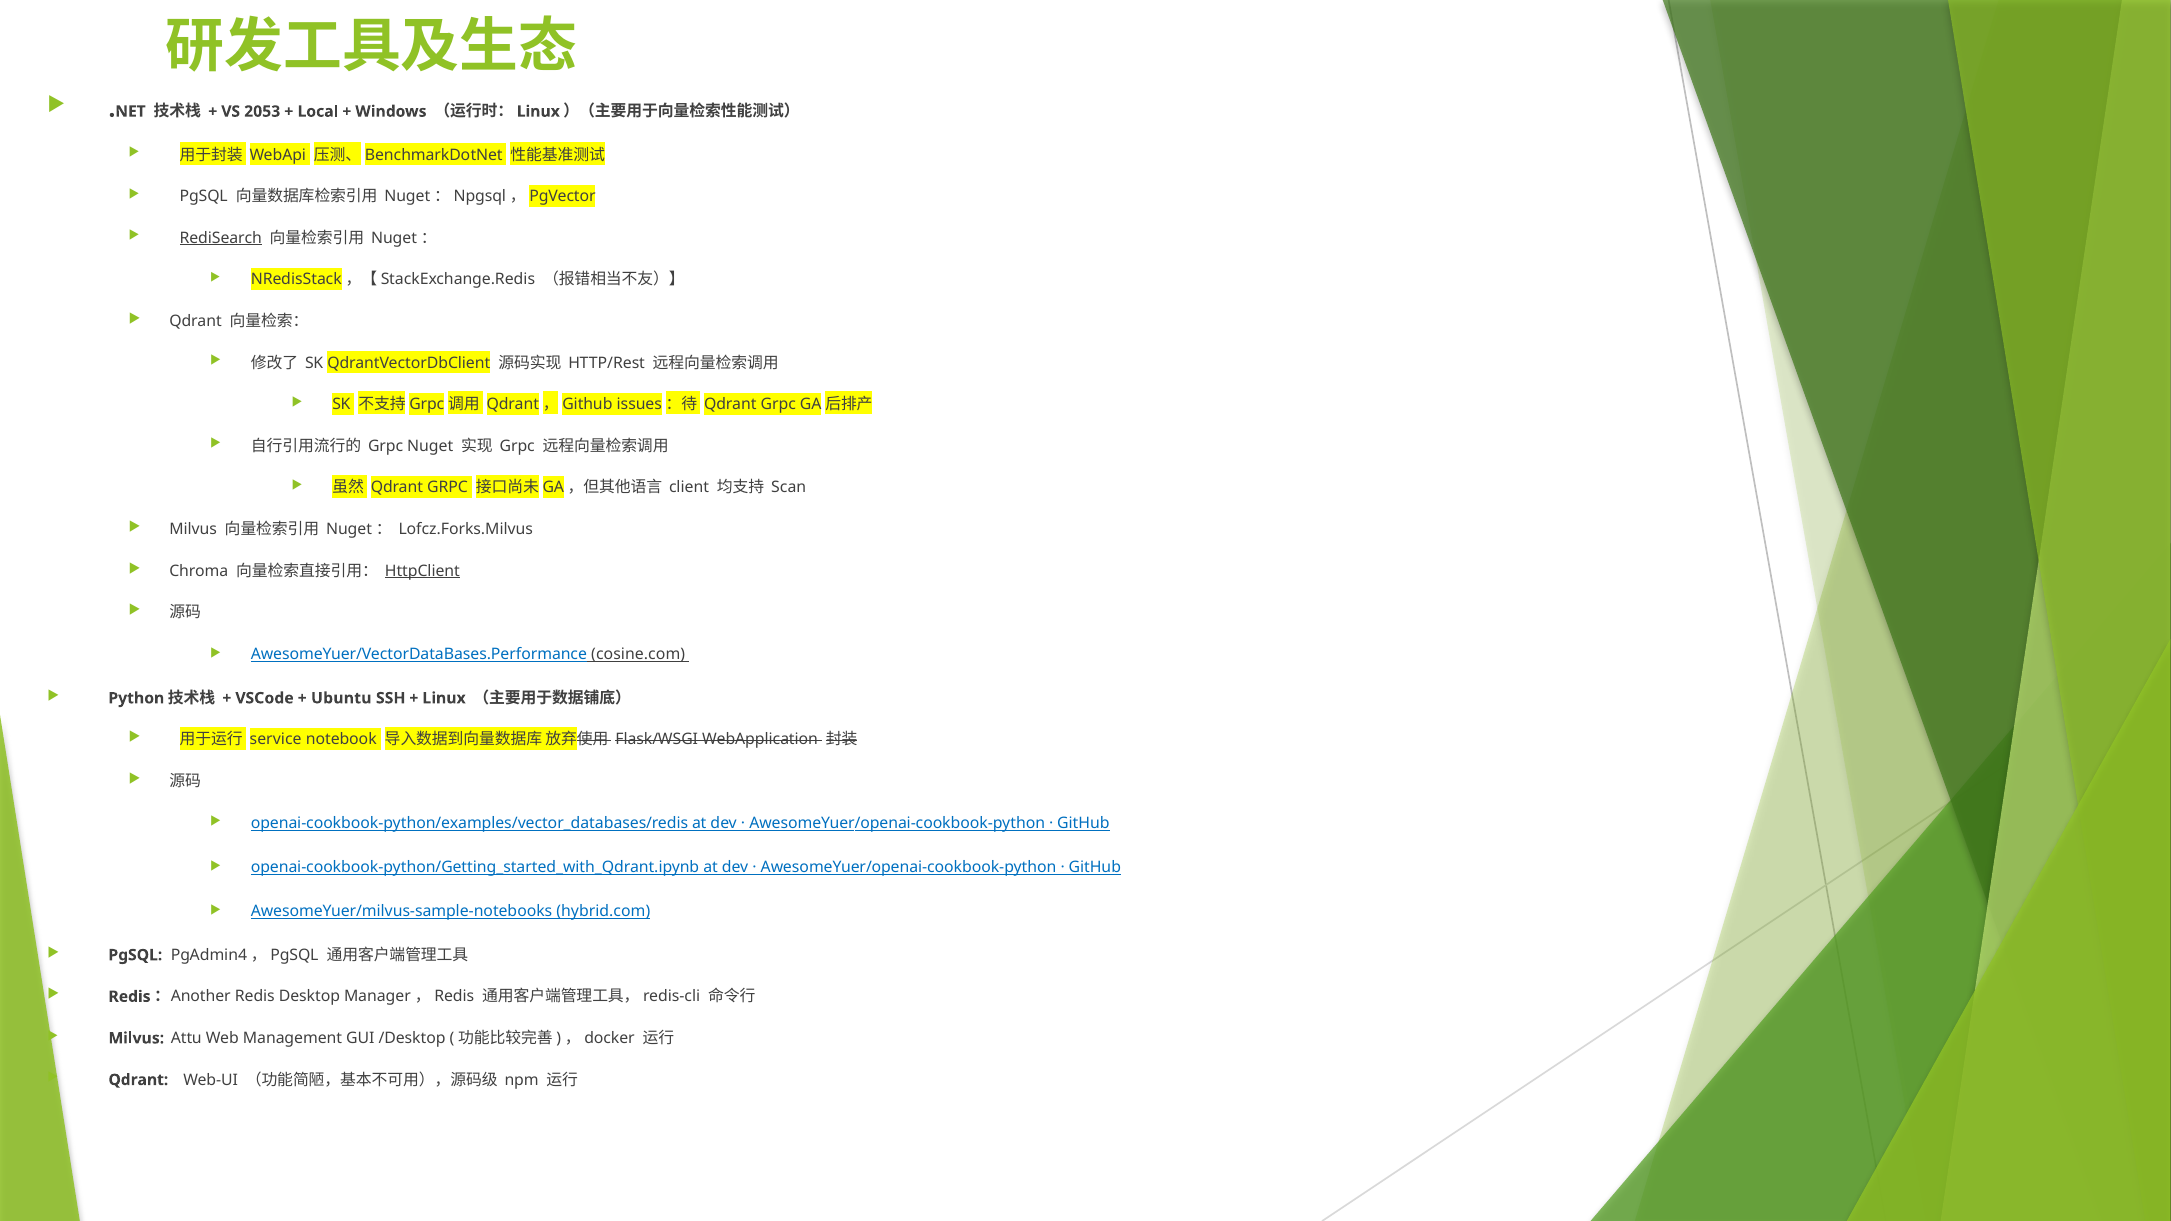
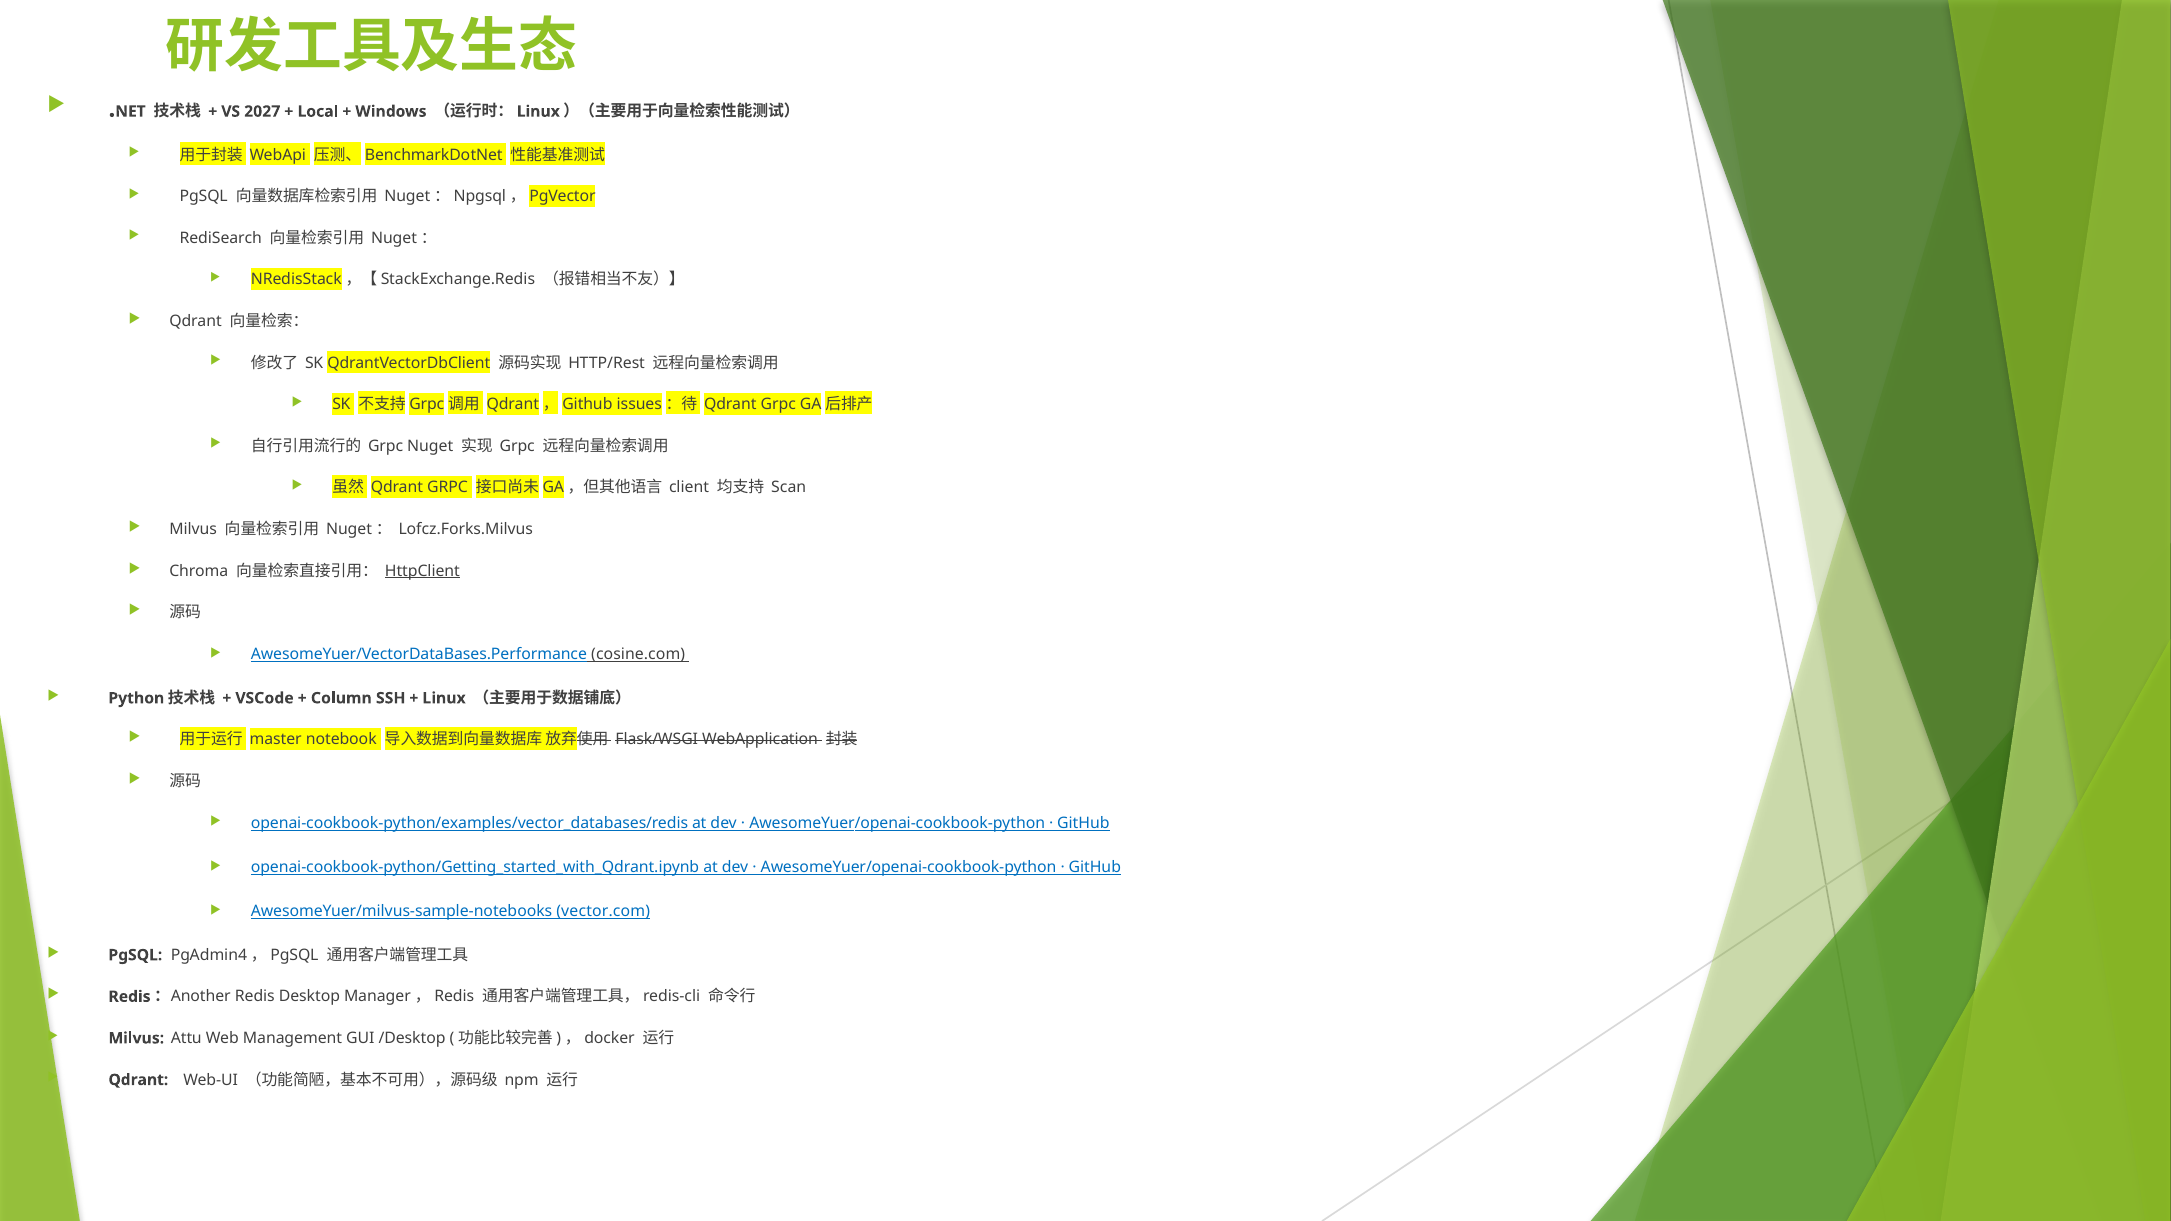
2053: 2053 -> 2027 (262, 112)
RediSearch underline: present -> none (221, 238)
Ubuntu: Ubuntu -> Column (341, 698)
service: service -> master (276, 740)
hybrid.com: hybrid.com -> vector.com (603, 911)
